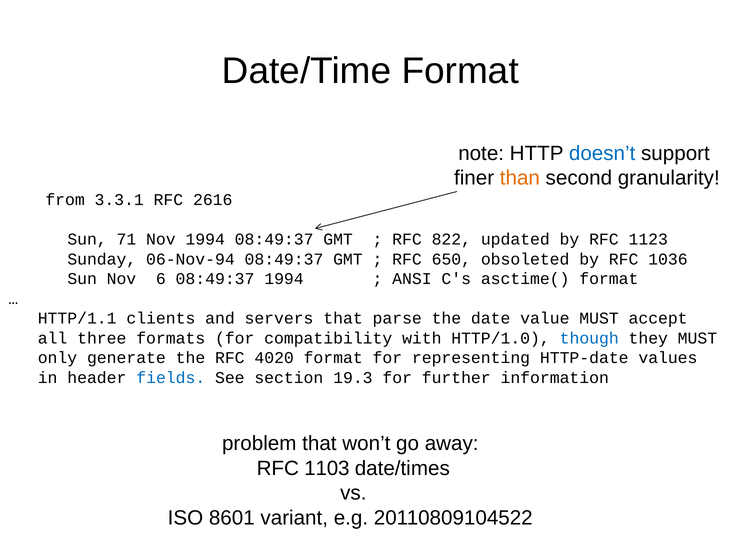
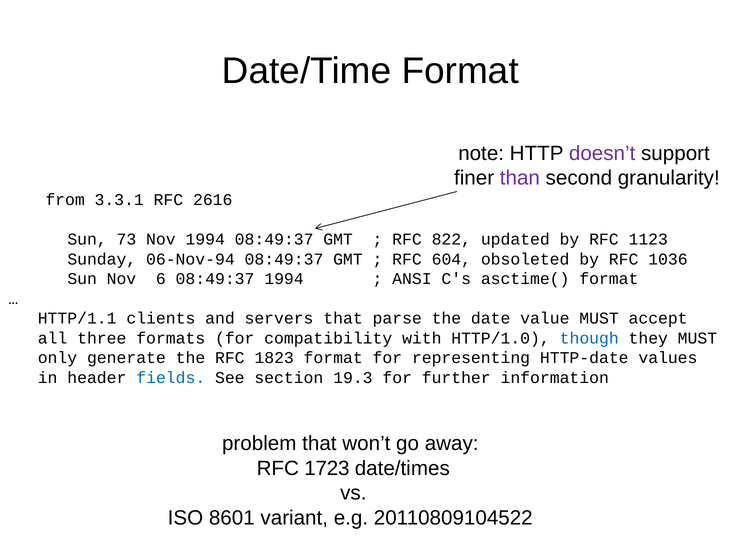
doesn’t colour: blue -> purple (602, 153)
than colour: orange -> purple (520, 178)
71: 71 -> 73 (126, 239)
650: 650 -> 604 (451, 259)
4020: 4020 -> 1823 (274, 358)
1103: 1103 -> 1723 (327, 468)
